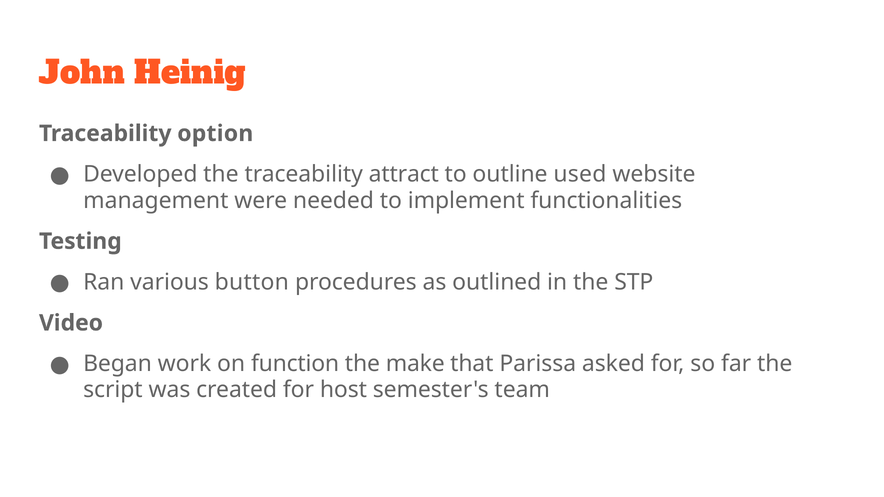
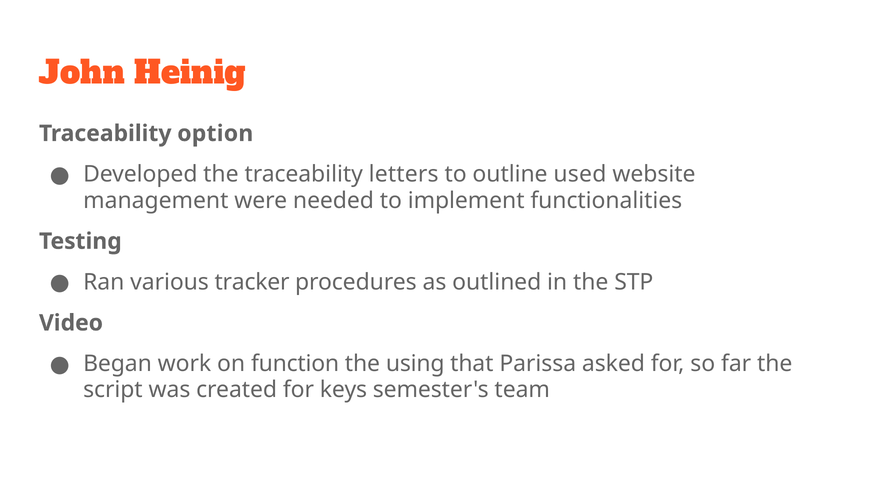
attract: attract -> letters (404, 174)
button: button -> tracker (252, 282)
make: make -> using (415, 364)
host: host -> keys (343, 390)
